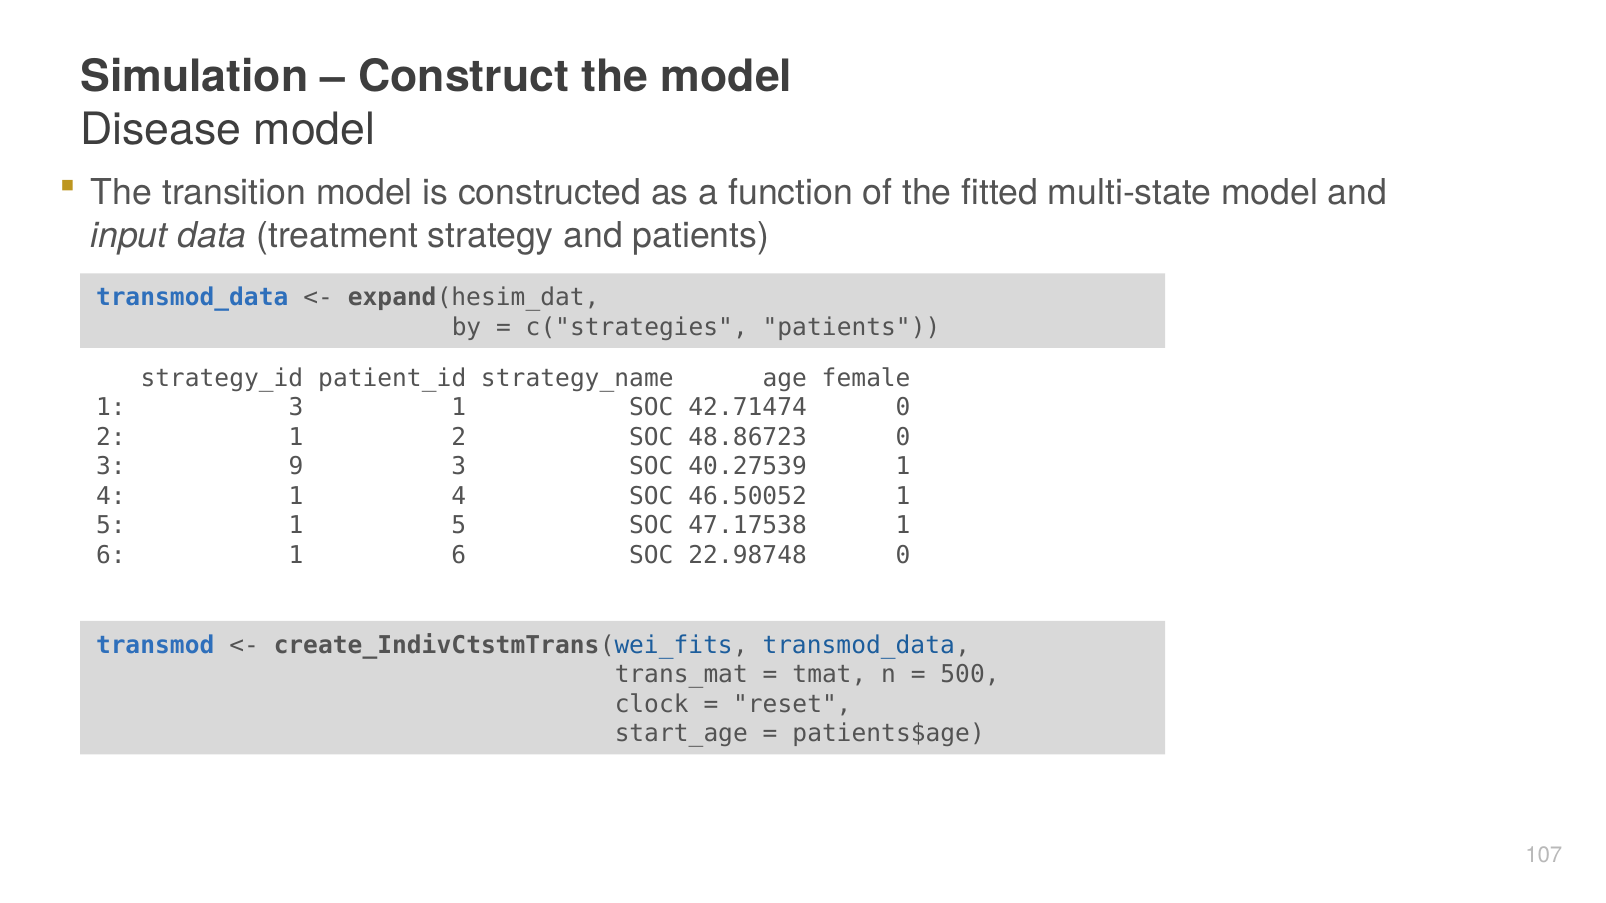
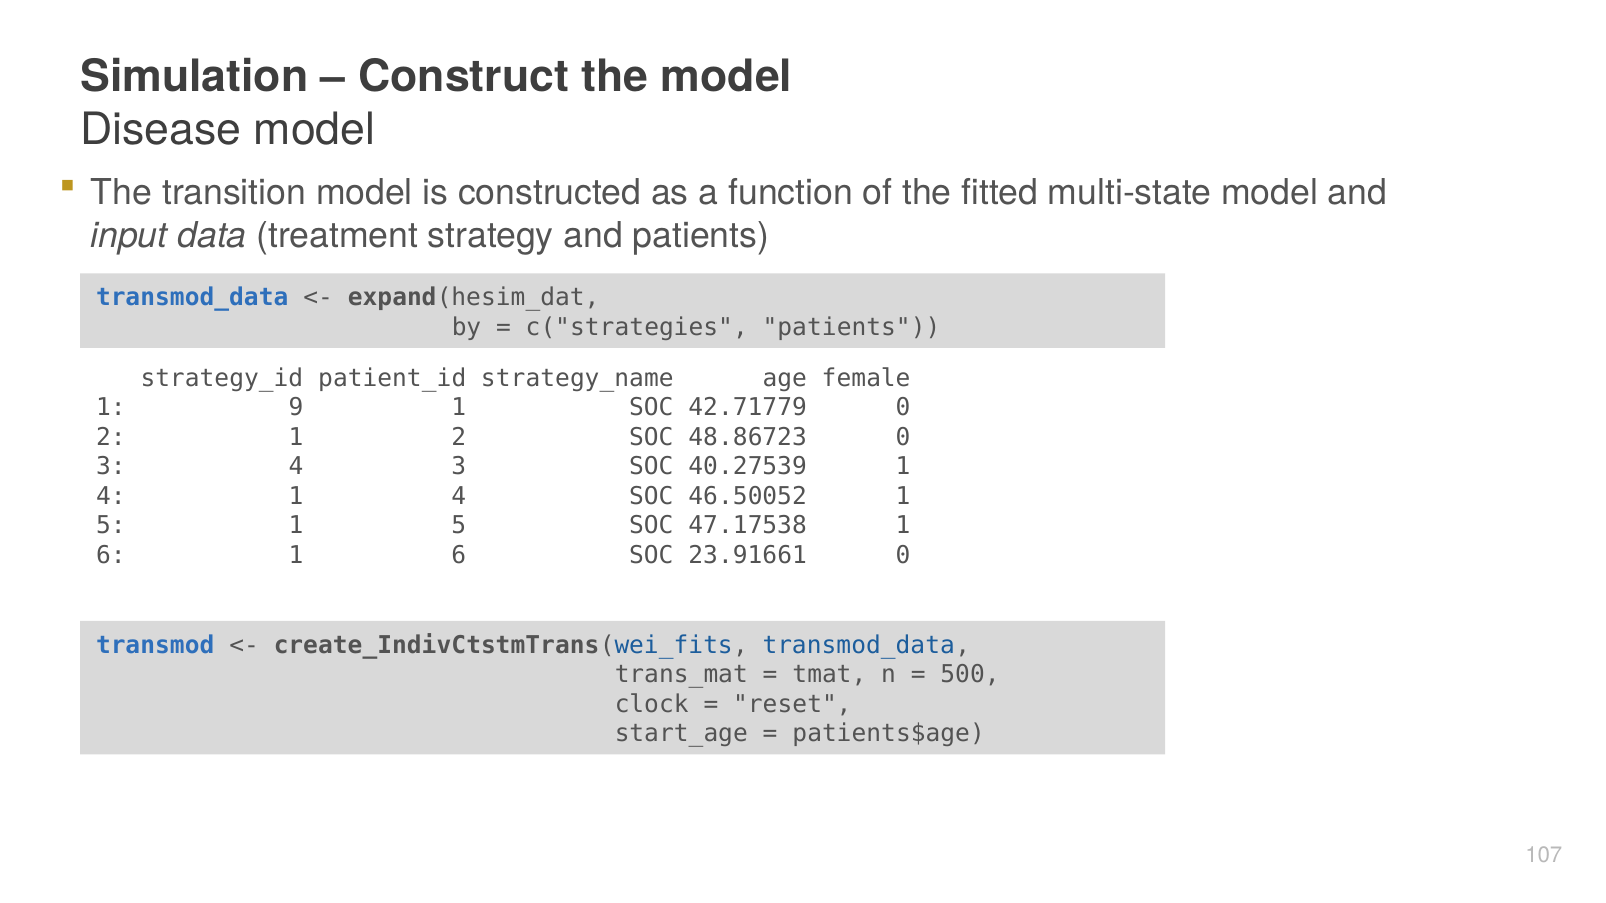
1 3: 3 -> 9 (296, 408)
42.71474: 42.71474 -> 42.71779 (748, 408)
3 9: 9 -> 4 (296, 467)
22.98748: 22.98748 -> 23.91661 (748, 555)
